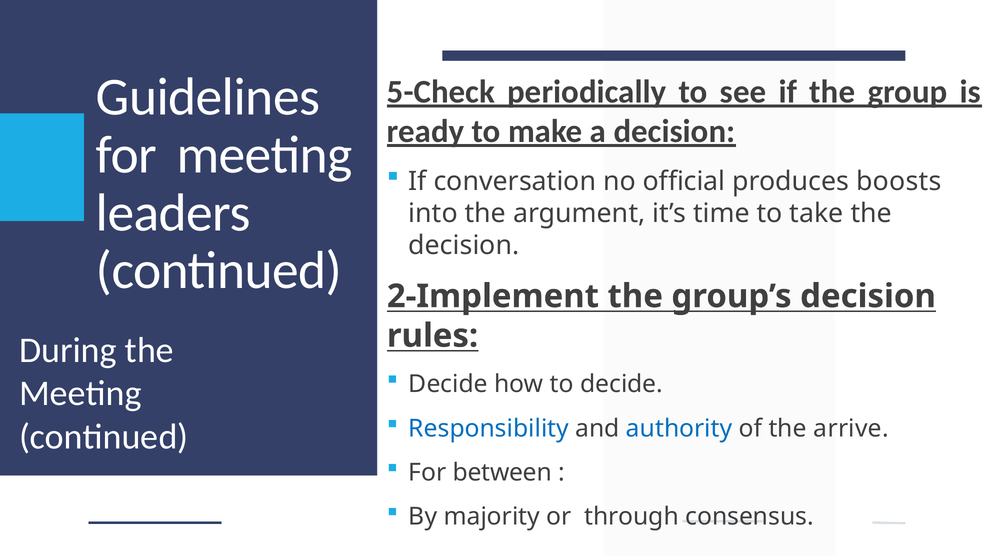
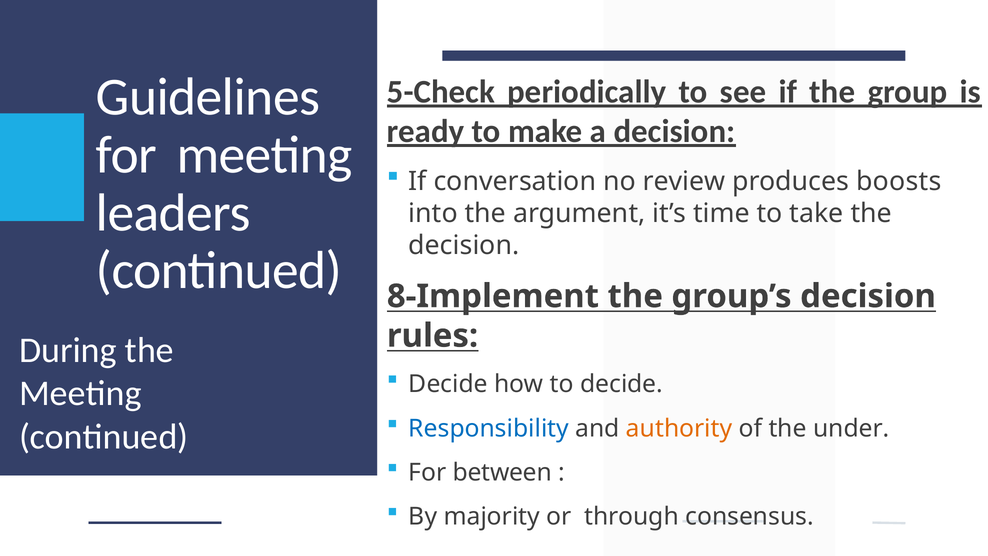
official: official -> review (684, 181)
2-Implement: 2-Implement -> 8-Implement (493, 296)
authority colour: blue -> orange (679, 428)
arrive: arrive -> under (851, 428)
